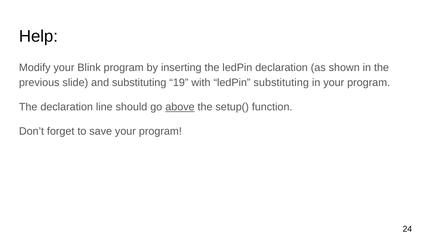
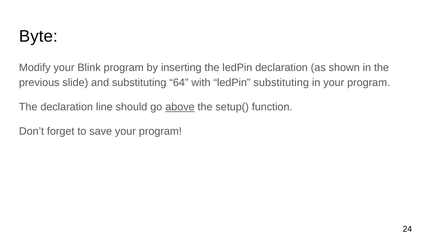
Help: Help -> Byte (38, 36)
19: 19 -> 64 (179, 82)
